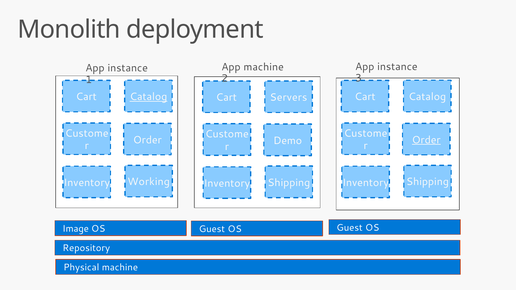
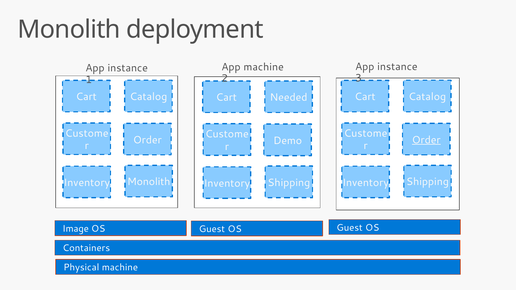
Catalog underline: present -> none (148, 97)
Servers: Servers -> Needed (289, 98)
Working: Working -> Monolith (149, 182)
Repository: Repository -> Containers (86, 248)
